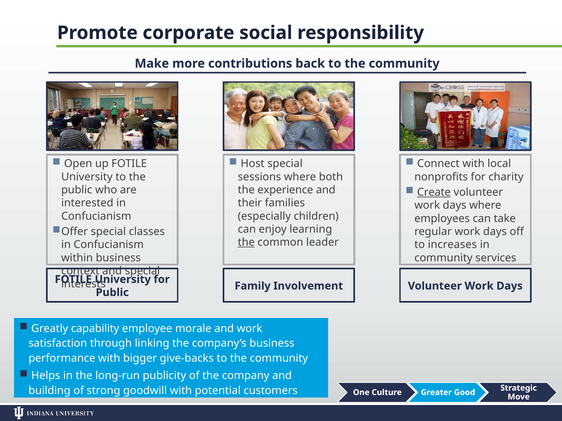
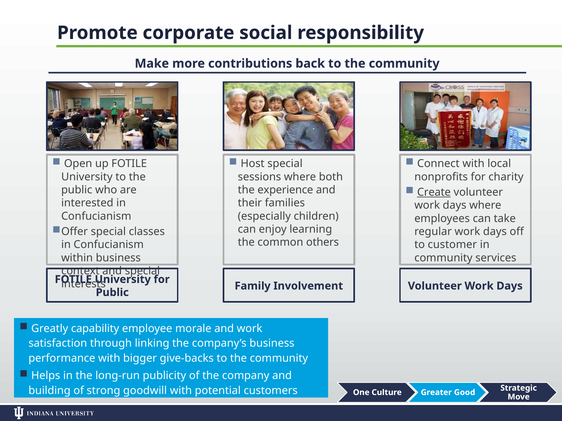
the underline: present -> none (246, 243)
leader: leader -> others (323, 243)
increases: increases -> customer (452, 245)
